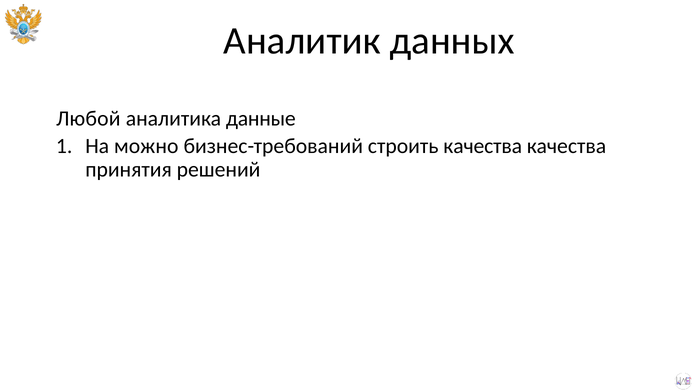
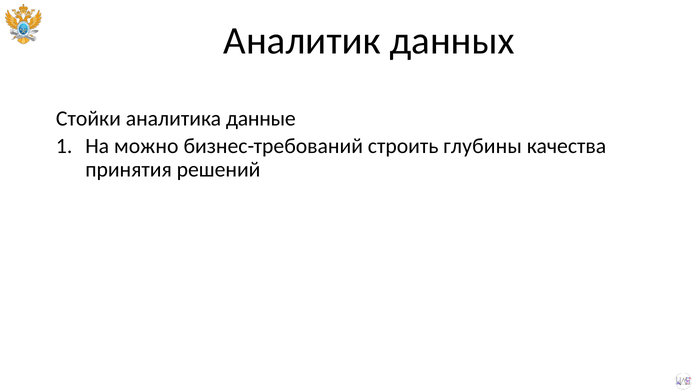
Любой: Любой -> Стойки (88, 118)
строить качества: качества -> глубины (483, 146)
